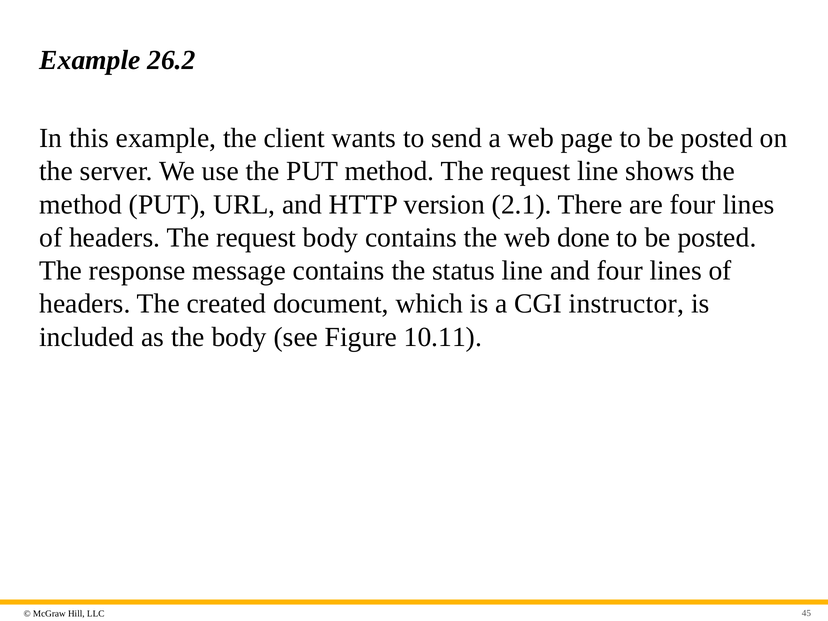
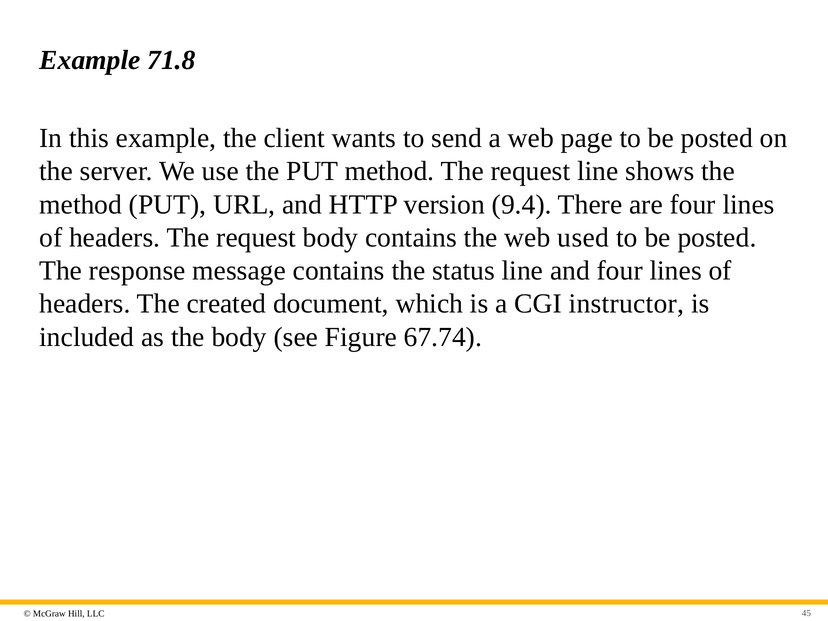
26.2: 26.2 -> 71.8 (172, 60)
2.1: 2.1 -> 9.4 (522, 204)
done: done -> used (583, 238)
10.11: 10.11 -> 67.74 (443, 337)
